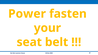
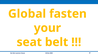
Power: Power -> Global (27, 14)
